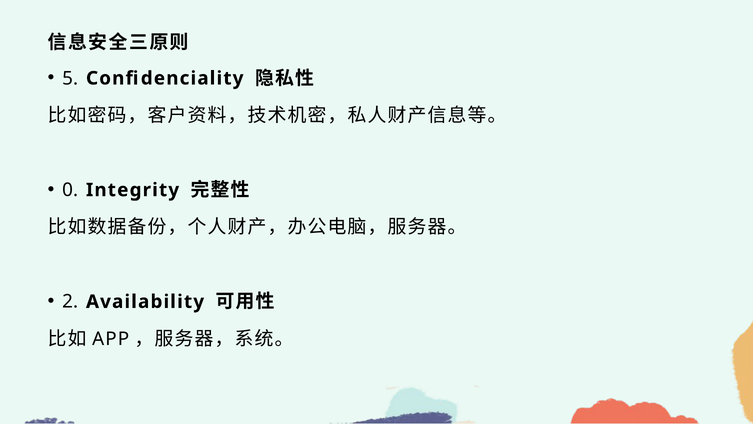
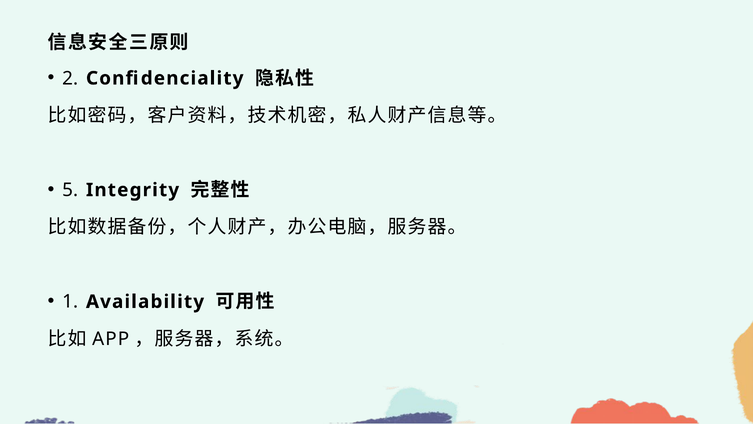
5: 5 -> 2 (70, 78)
0: 0 -> 5 (70, 190)
2: 2 -> 1 (70, 301)
